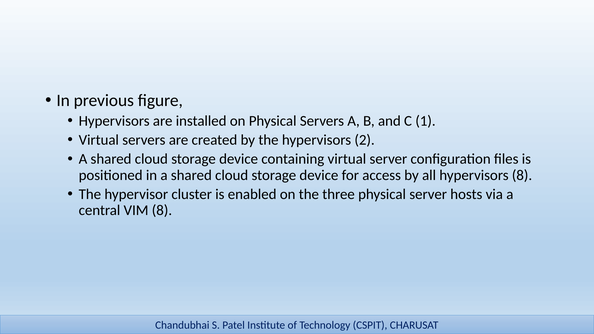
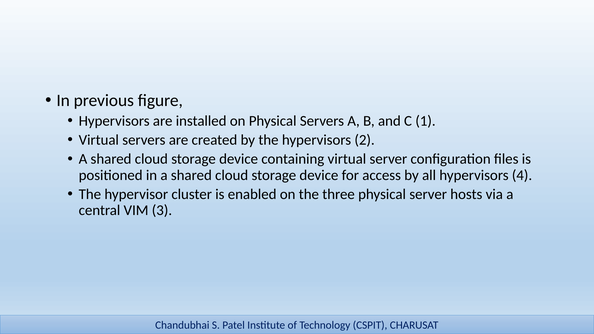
hypervisors 8: 8 -> 4 (522, 175)
VIM 8: 8 -> 3 (162, 210)
